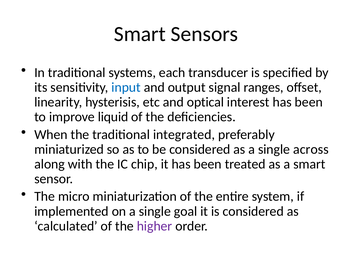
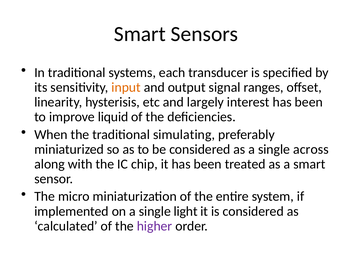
input colour: blue -> orange (126, 87)
optical: optical -> largely (205, 102)
integrated: integrated -> simulating (184, 134)
goal: goal -> light (186, 211)
